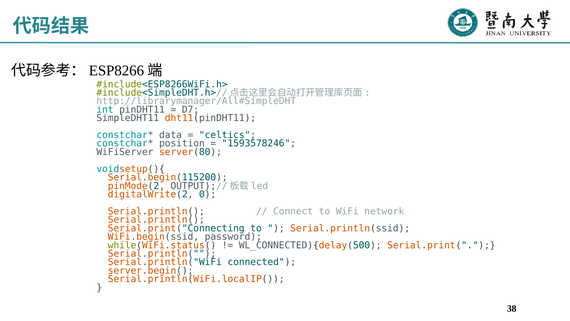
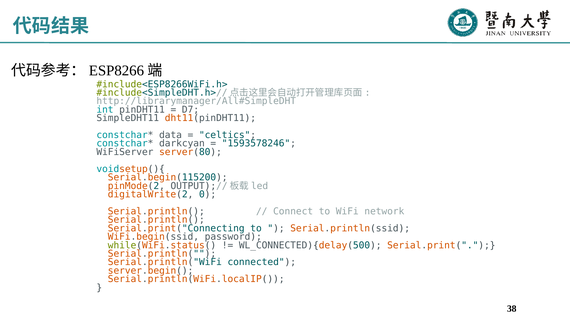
position: position -> darkcyan (182, 143)
